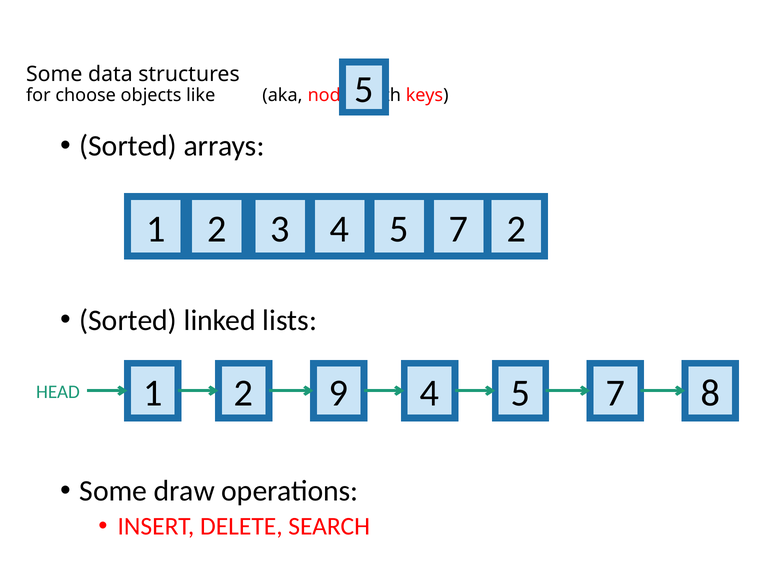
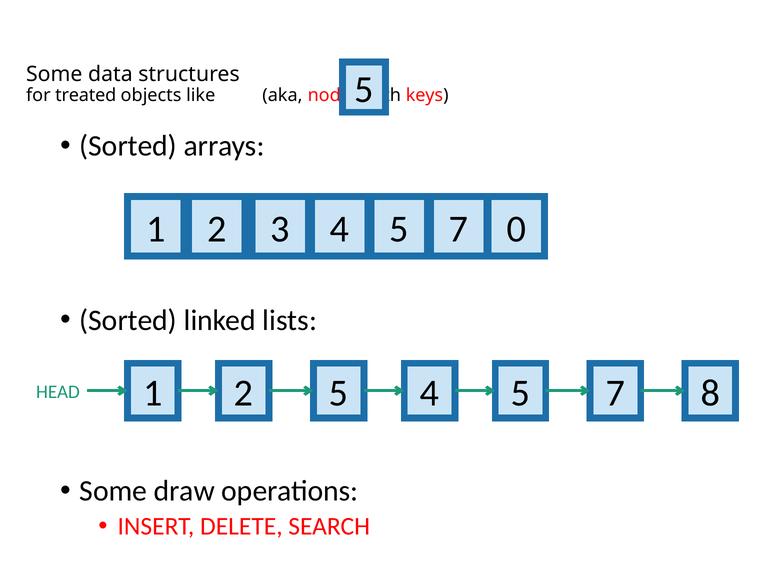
choose: choose -> treated (86, 95)
2 2: 2 -> 0 (516, 229)
1 9: 9 -> 5 (339, 393)
